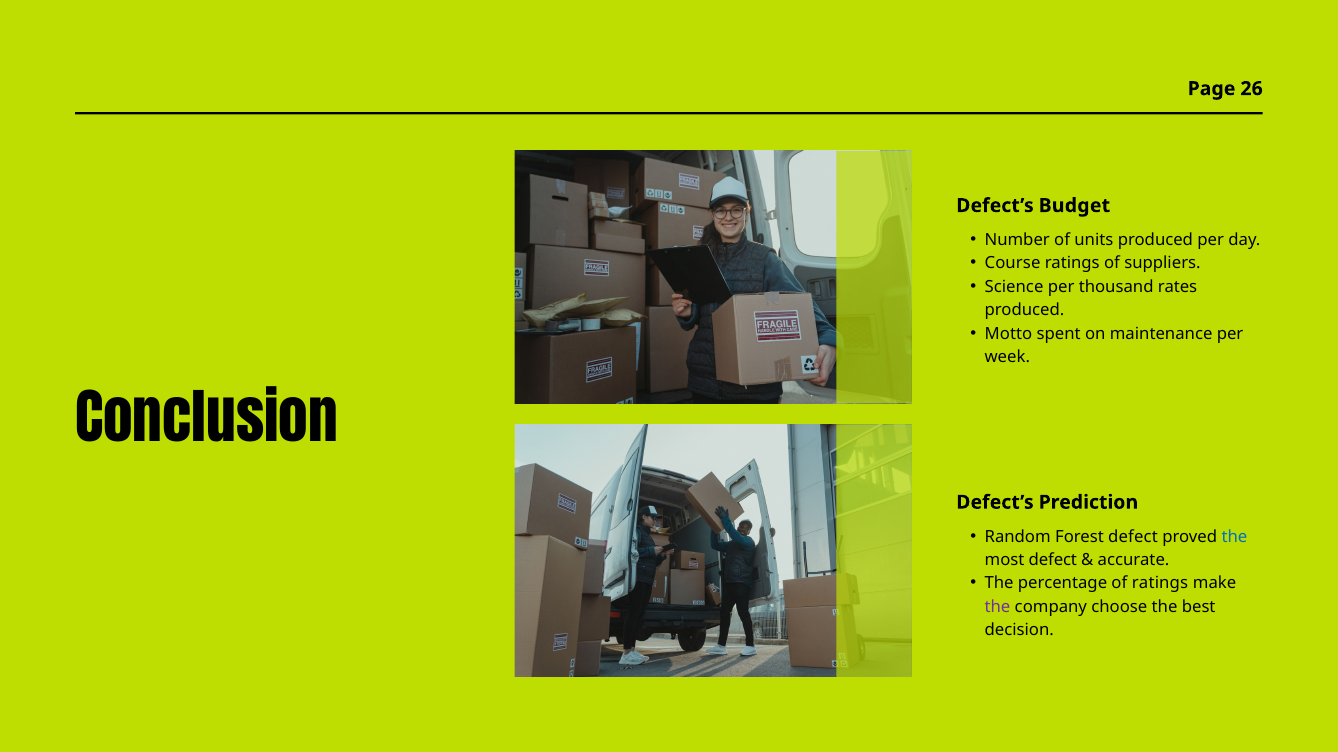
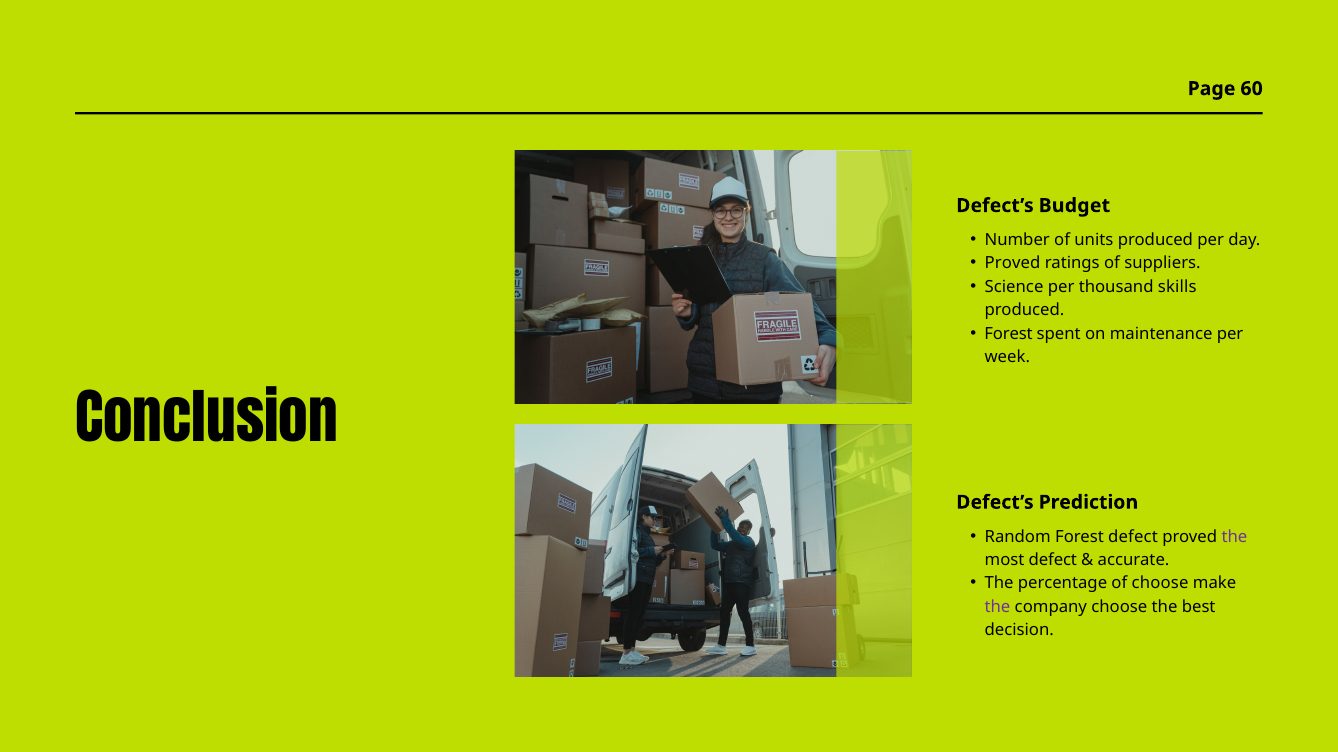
26: 26 -> 60 (1252, 89)
Course: Course -> Proved (1013, 264)
rates: rates -> skills (1177, 287)
Motto: Motto -> Forest (1009, 334)
the colour: blue -> purple (1234, 537)
of ratings: ratings -> choose (1160, 584)
